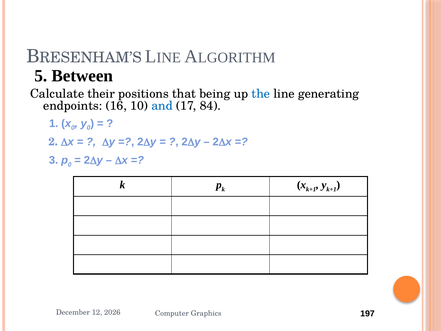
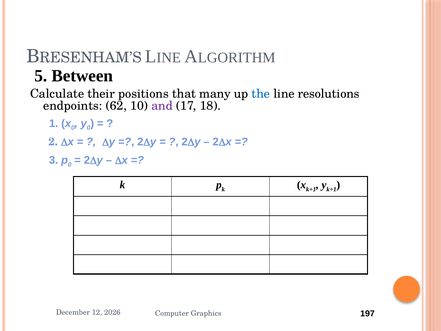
being: being -> many (215, 94)
generating: generating -> resolutions (329, 94)
16: 16 -> 62 (116, 106)
and colour: blue -> purple (162, 106)
84: 84 -> 18 (210, 106)
